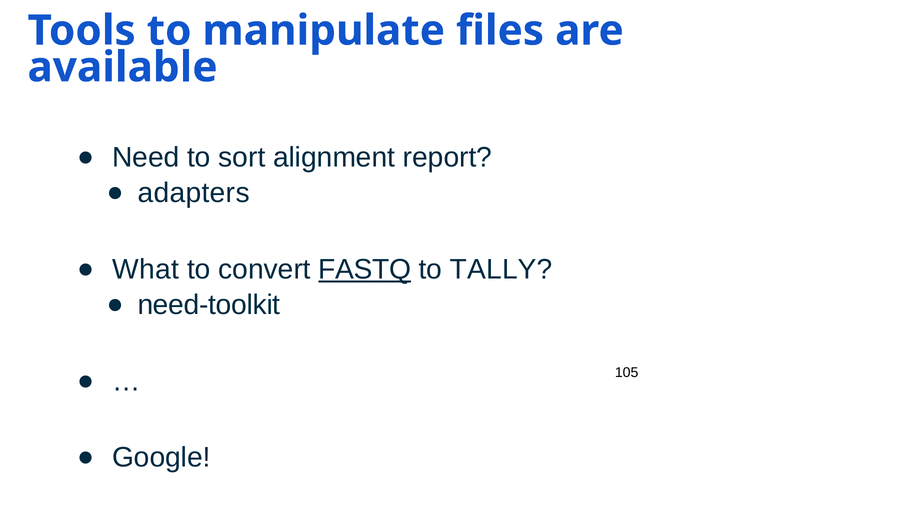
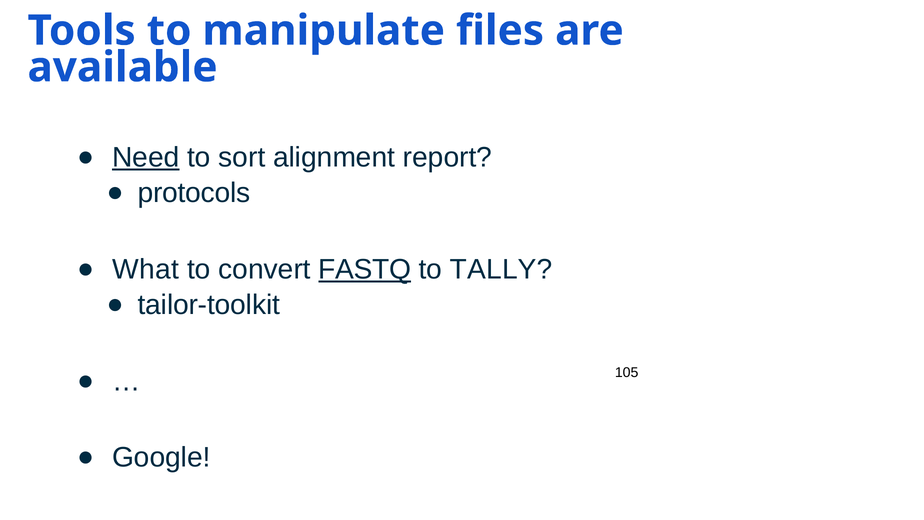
Need underline: none -> present (146, 157)
adapters: adapters -> protocols (194, 193)
need-toolkit: need-toolkit -> tailor-toolkit (209, 305)
